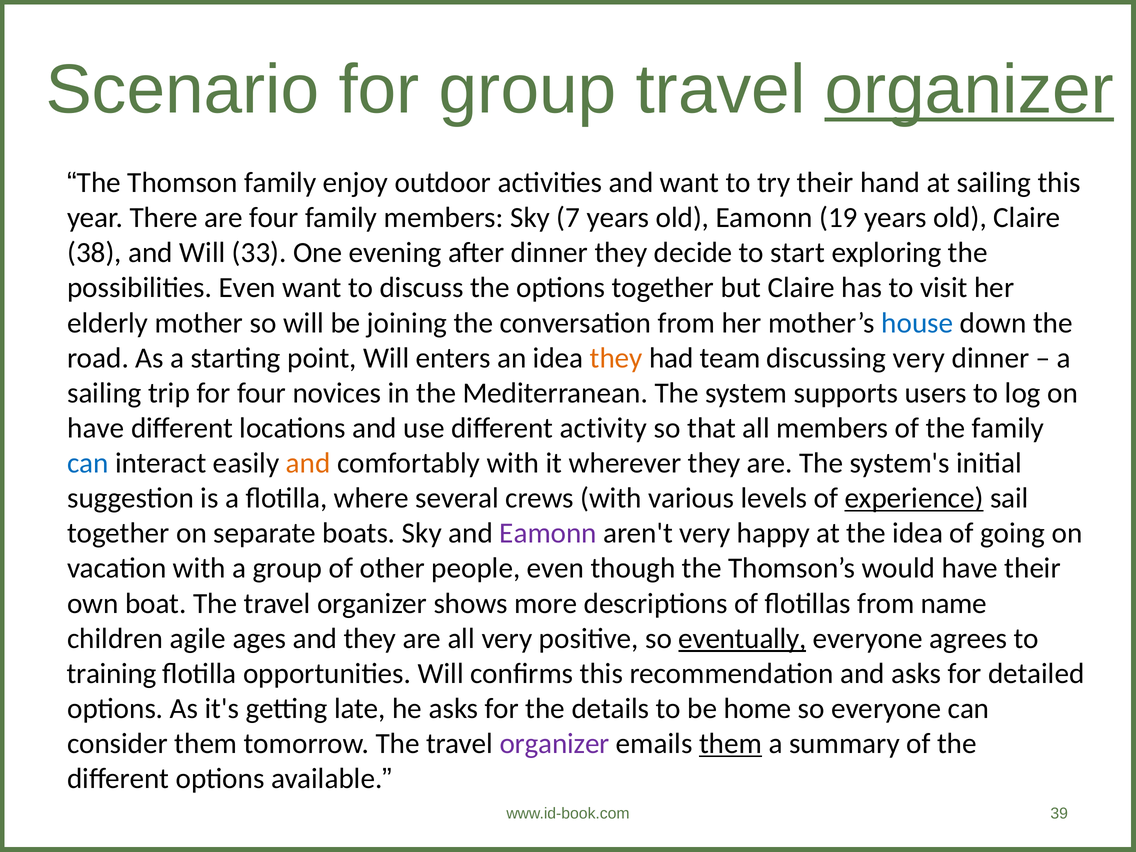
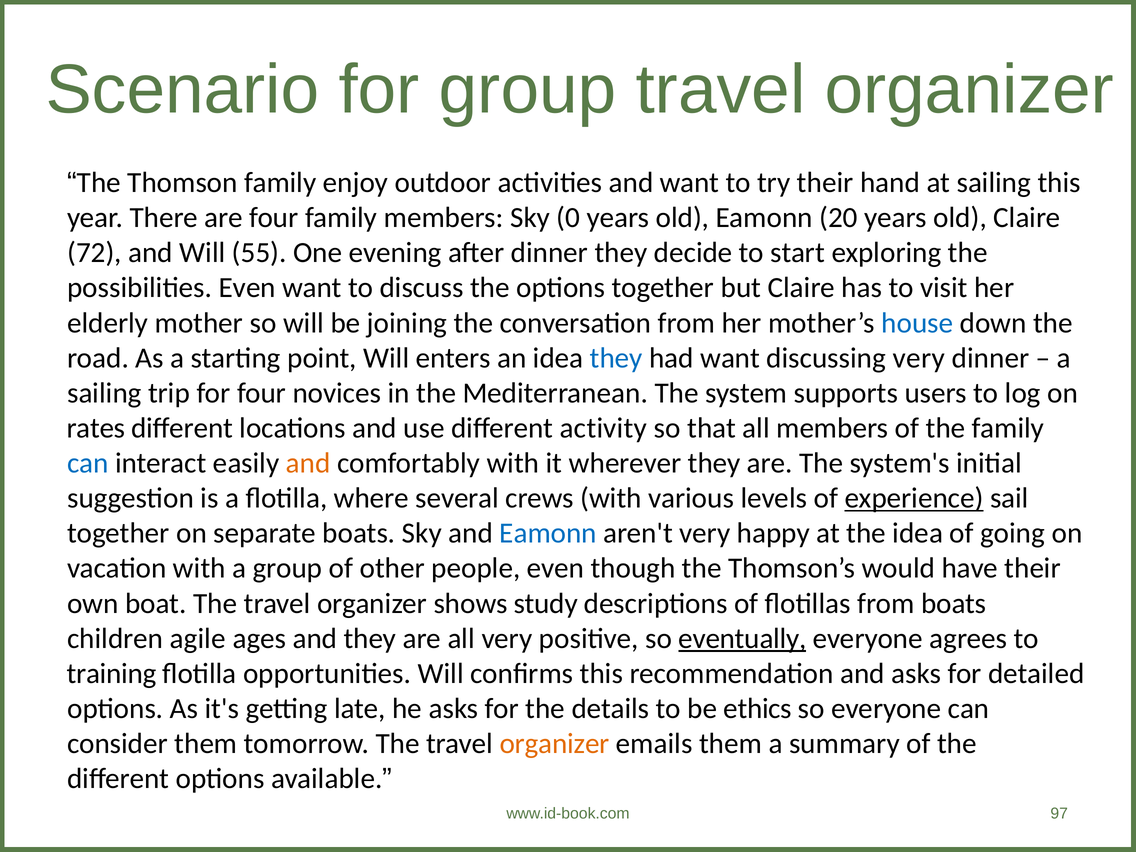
organizer underline: present -> none (969, 90)
7: 7 -> 0 (568, 218)
19: 19 -> 20 (839, 218)
38: 38 -> 72 (94, 253)
33: 33 -> 55 (259, 253)
they colour: orange -> blue (616, 358)
had team: team -> want (730, 358)
have: have -> rates (96, 428)
Eamonn colour: purple -> blue (548, 533)
more: more -> study (546, 603)
from name: name -> boats (954, 603)
home: home -> ethics (758, 709)
organizer colour: purple -> orange (555, 744)
them underline: present -> none (731, 744)
39: 39 -> 97 (1059, 813)
